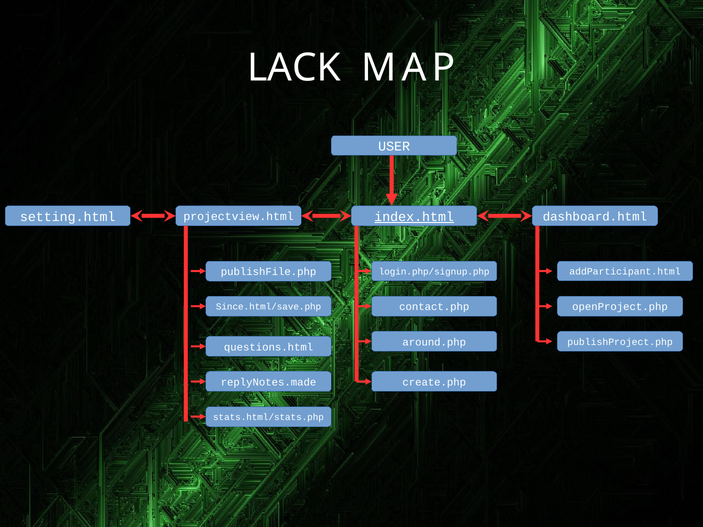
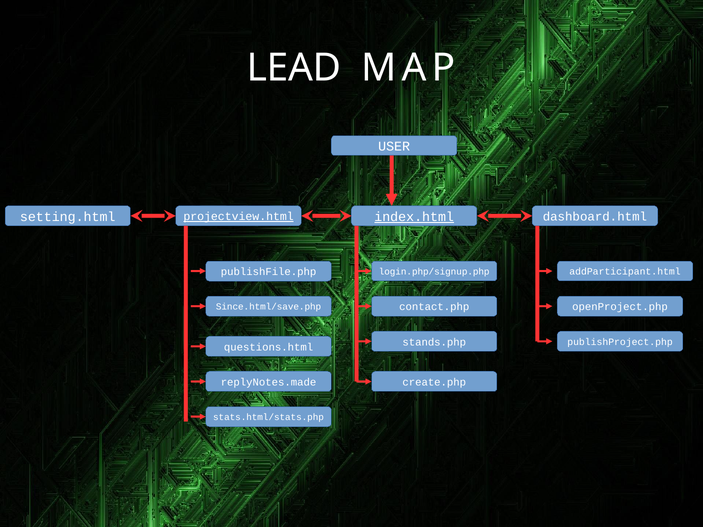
LACK: LACK -> LEAD (294, 68)
projectview.html underline: none -> present (239, 217)
around.php: around.php -> stands.php (434, 342)
